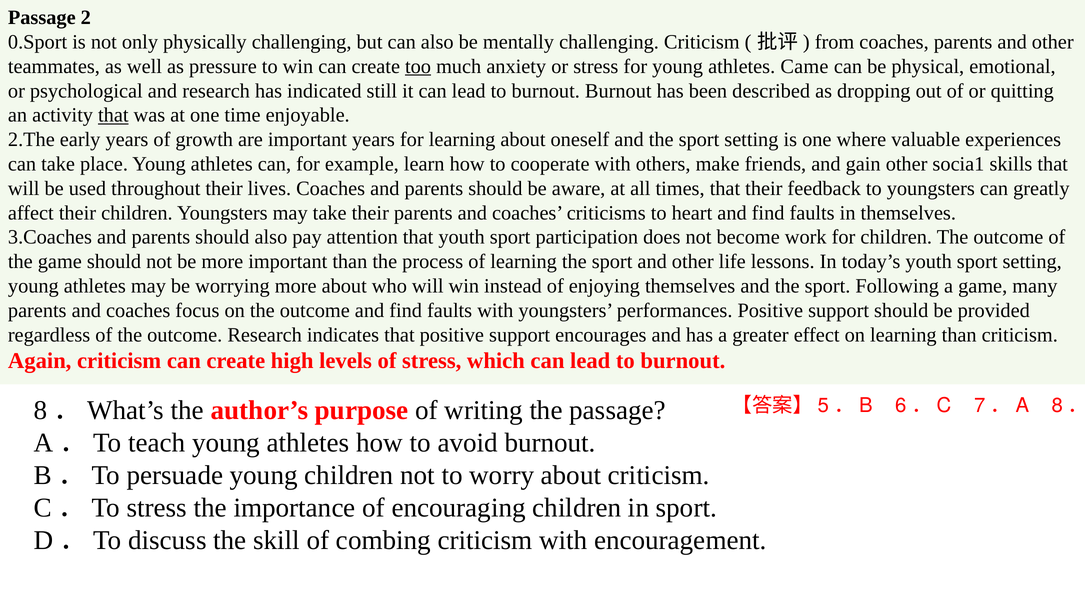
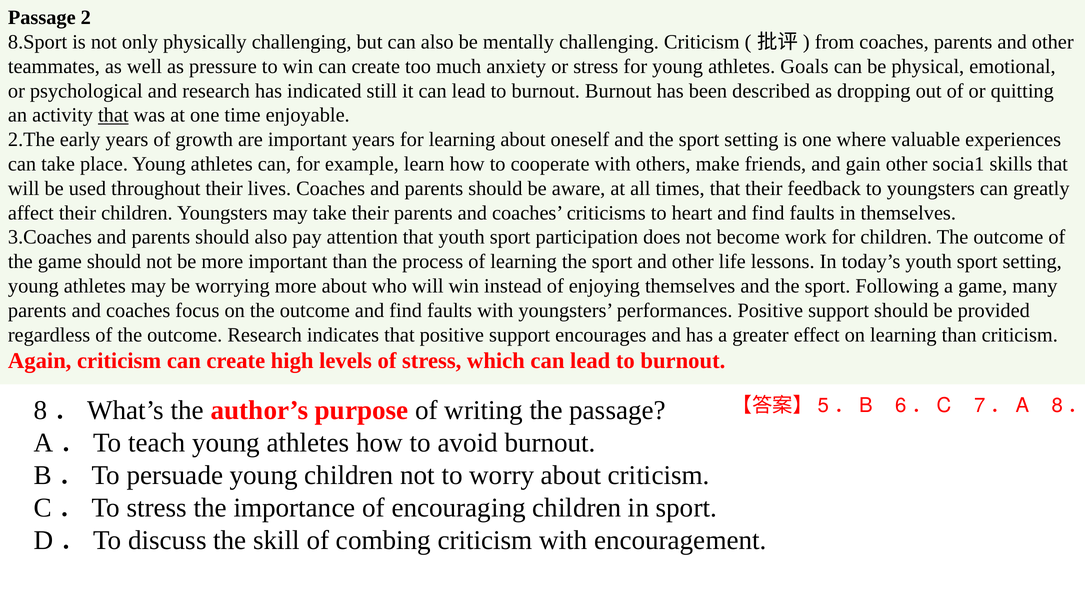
0.Sport: 0.Sport -> 8.Sport (38, 42)
too underline: present -> none (418, 66)
Came: Came -> Goals (804, 66)
